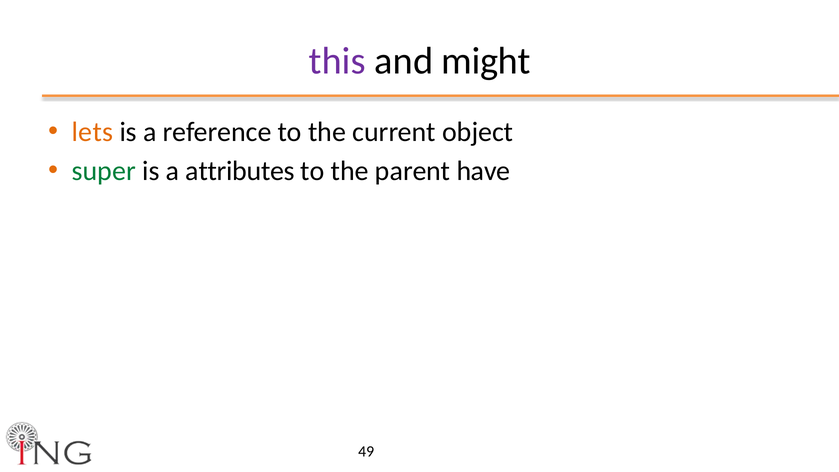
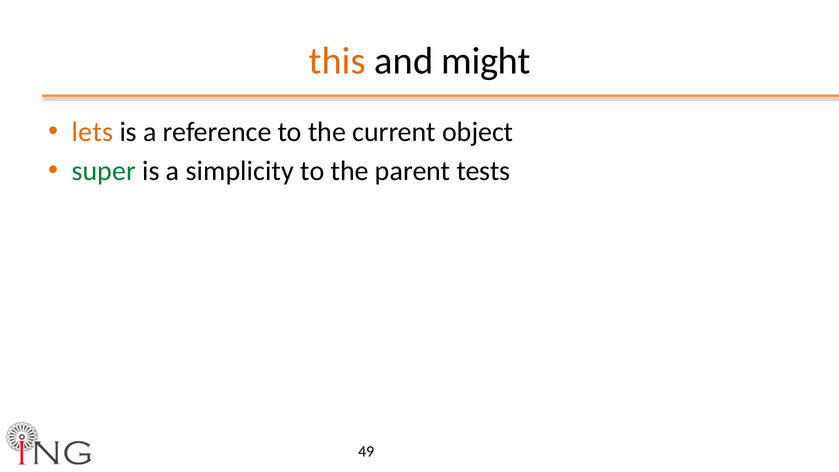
this colour: purple -> orange (337, 61)
attributes: attributes -> simplicity (240, 171)
have: have -> tests (483, 171)
